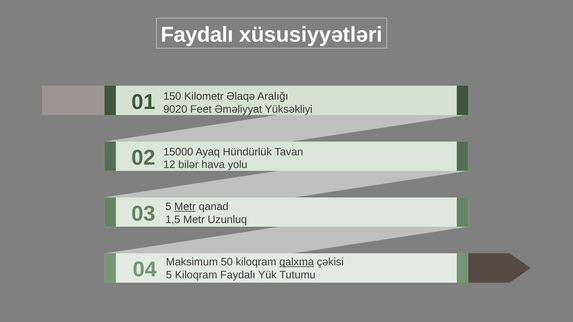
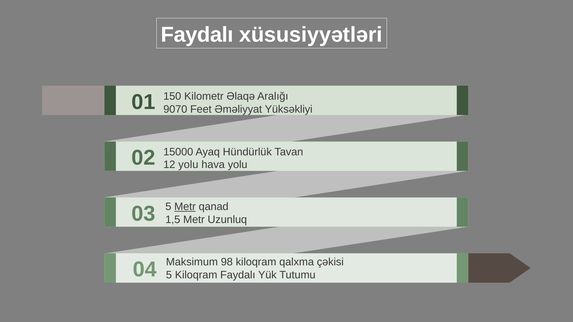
9020: 9020 -> 9070 (175, 109)
12 bilər: bilər -> yolu (188, 165)
50: 50 -> 98 (227, 262)
qalxma underline: present -> none (297, 262)
